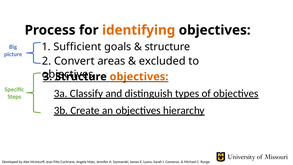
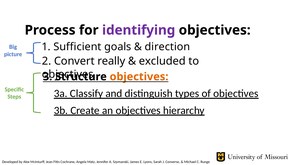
identifying colour: orange -> purple (139, 30)
structure: structure -> direction (167, 47)
areas: areas -> really (111, 61)
